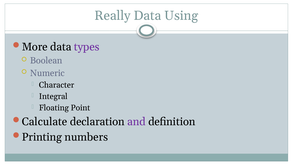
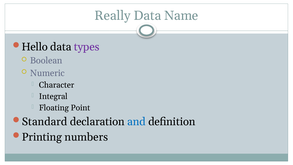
Using: Using -> Name (181, 16)
More: More -> Hello (35, 47)
Calculate: Calculate -> Standard (45, 122)
and colour: purple -> blue (137, 122)
